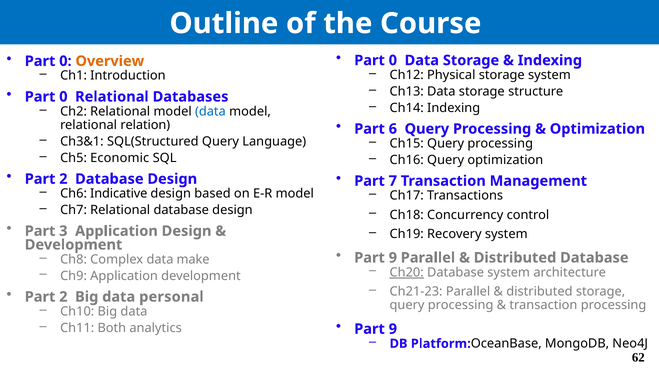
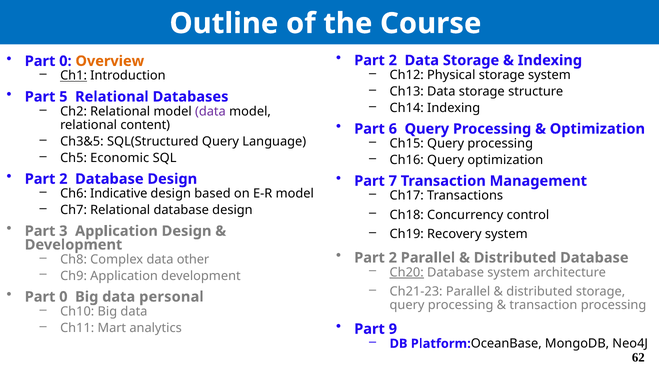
0: 0 -> 2 (393, 60)
Ch1 underline: none -> present (74, 76)
0: 0 -> 5 (63, 97)
data colour: blue -> purple (210, 112)
relation: relation -> content (145, 125)
Ch3&1: Ch3&1 -> Ch3&5 (82, 142)
9: 9 -> 2 (393, 258)
make: make -> other (193, 260)
2: 2 -> 0 (63, 297)
Both: Both -> Mart (112, 329)
